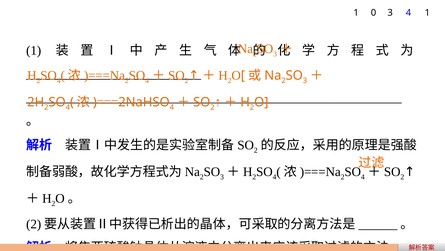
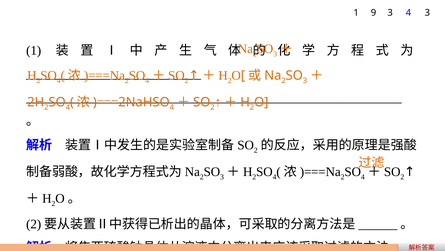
0: 0 -> 9 (374, 13)
4 1: 1 -> 3 (427, 13)
